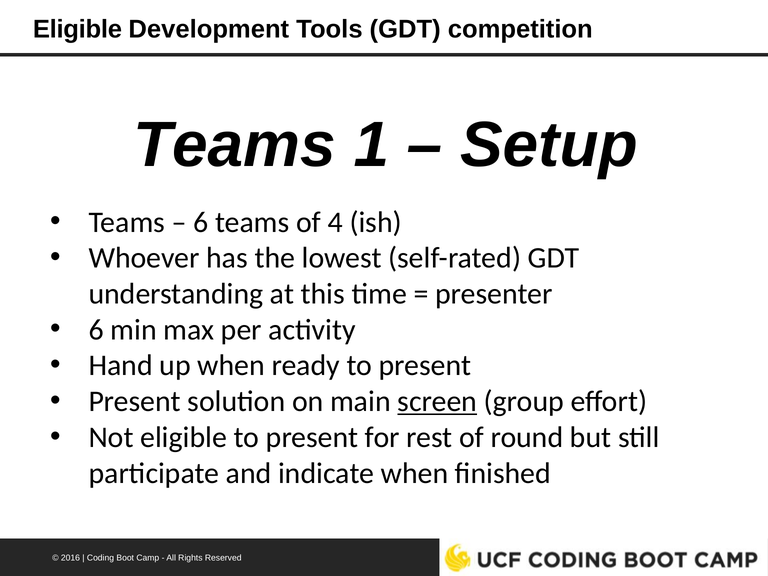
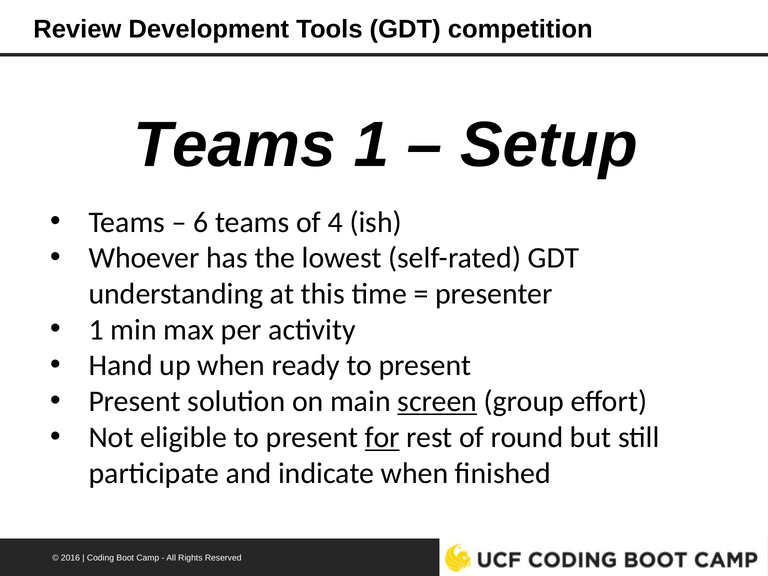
Eligible: Eligible -> Review (77, 29)
6: 6 -> 1 (96, 330)
for underline: none -> present (382, 437)
